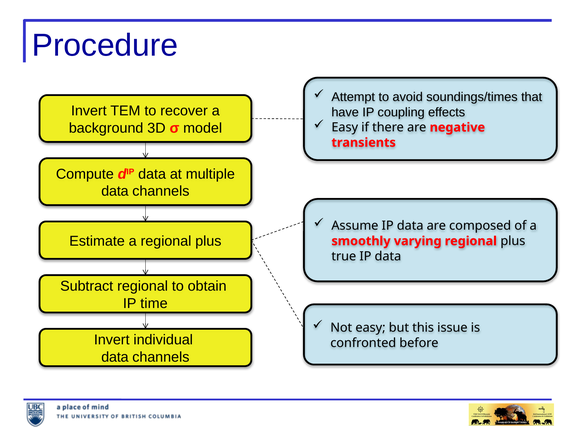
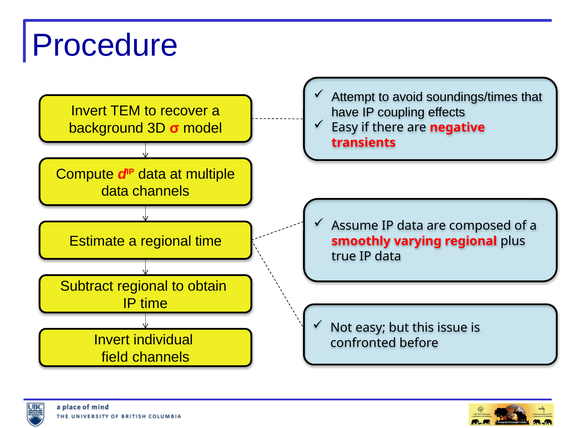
a regional plus: plus -> time (208, 241)
data: data -> field (115, 357)
